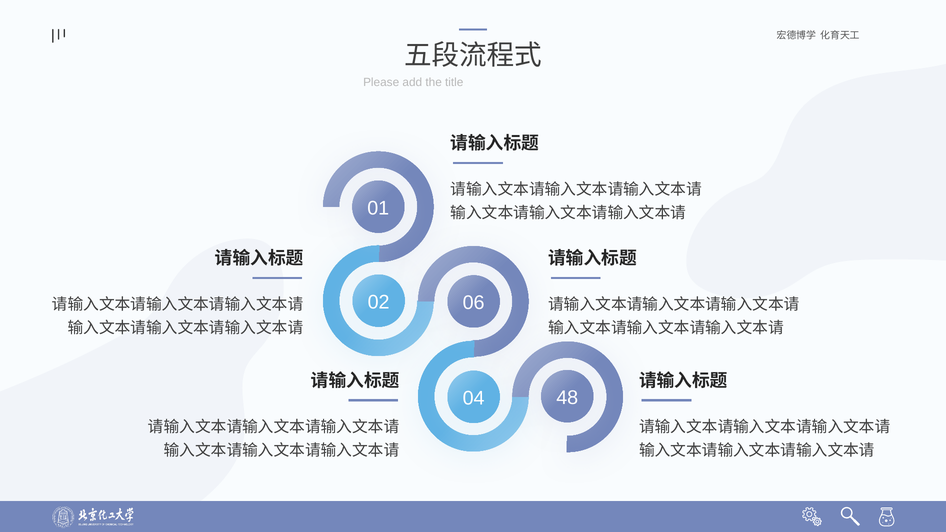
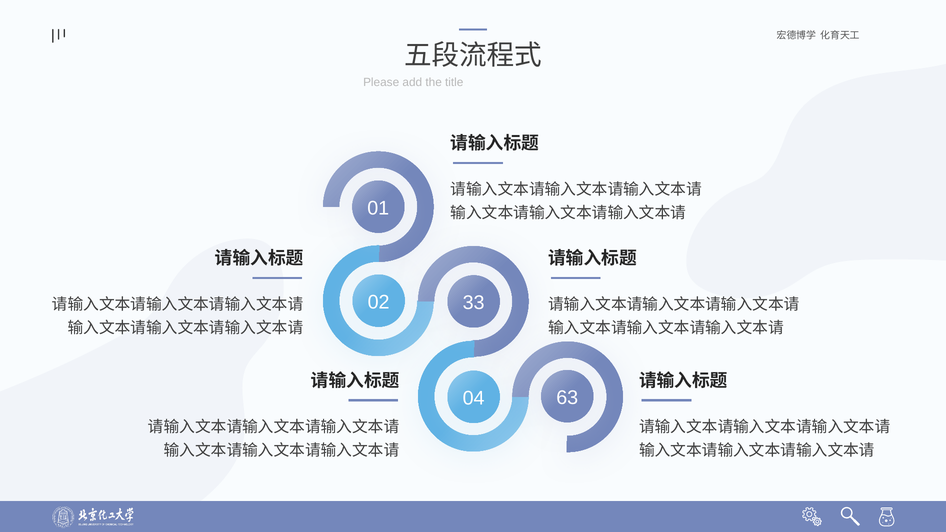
06: 06 -> 33 (474, 303)
48: 48 -> 63 (567, 398)
